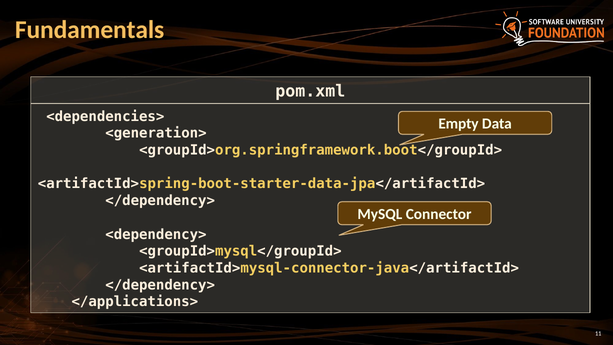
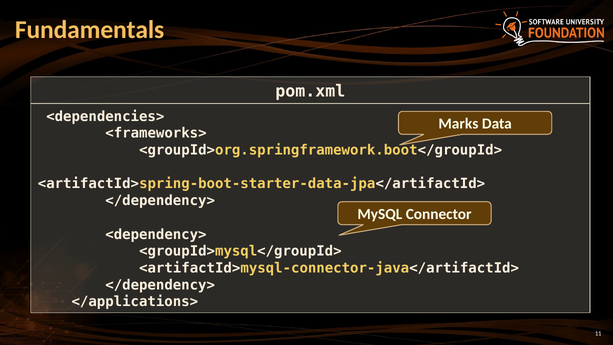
Empty: Empty -> Marks (458, 124)
<generation>: <generation> -> <frameworks> (156, 133)
